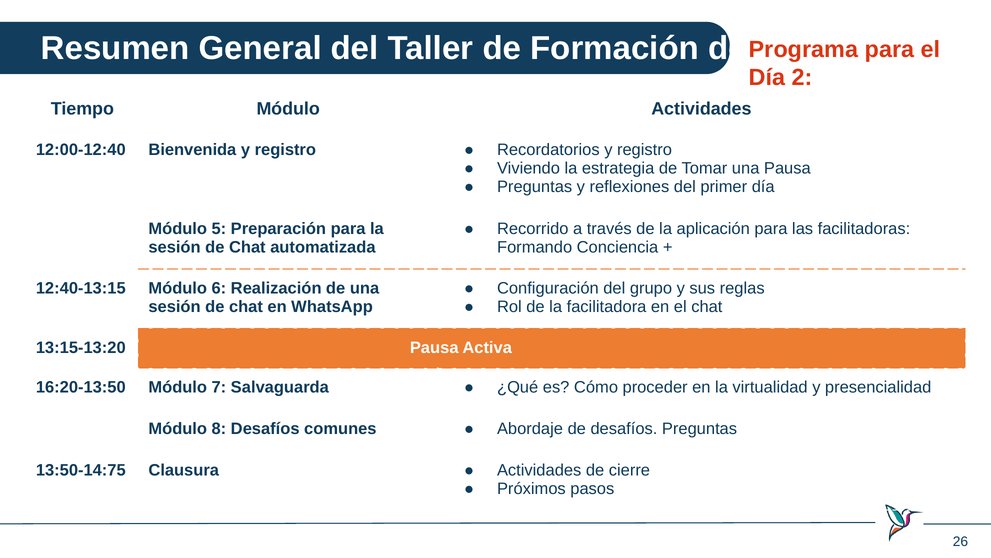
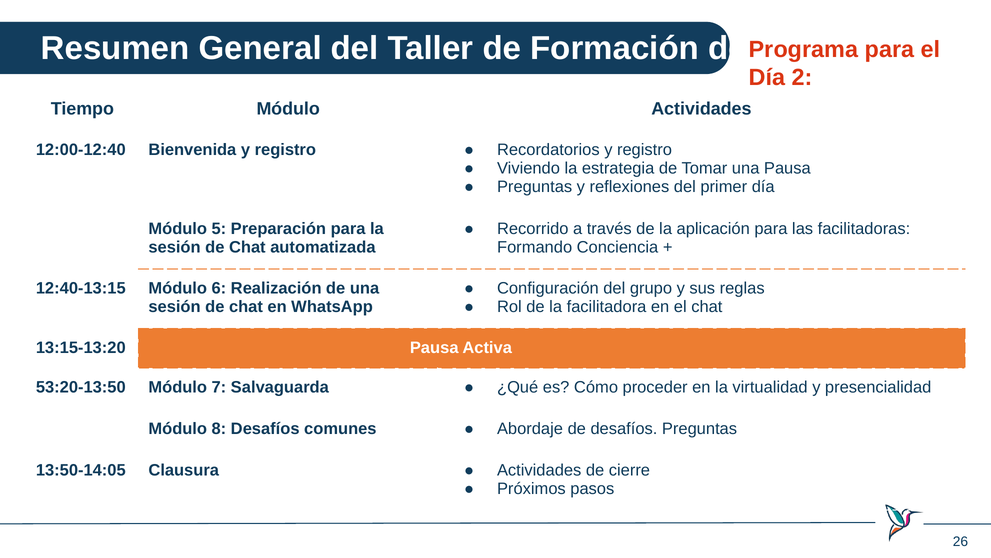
16:20-13:50: 16:20-13:50 -> 53:20-13:50 (81, 387)
13:50-14:75: 13:50-14:75 -> 13:50-14:05 (81, 470)
